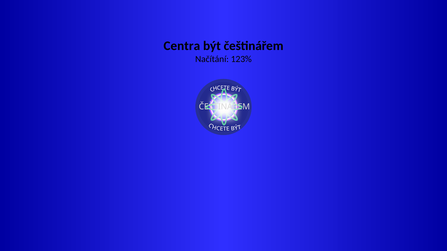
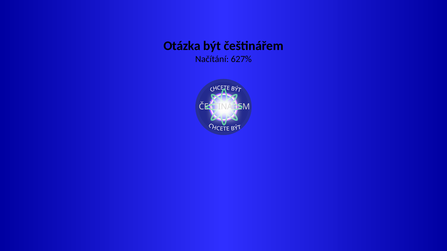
Centra: Centra -> Otázka (182, 46)
123%: 123% -> 627% (241, 59)
